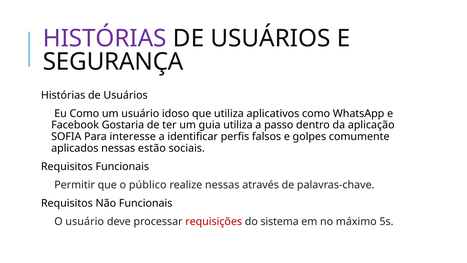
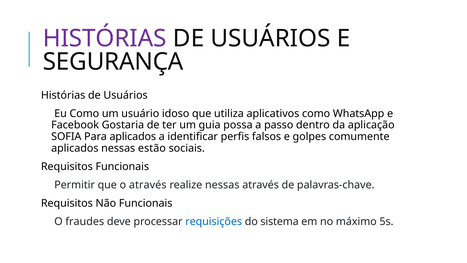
guia utiliza: utiliza -> possa (238, 125)
Para interesse: interesse -> aplicados (133, 136)
o público: público -> através (148, 185)
usuário: usuário -> fraudes (85, 221)
requisições colour: red -> blue (214, 221)
